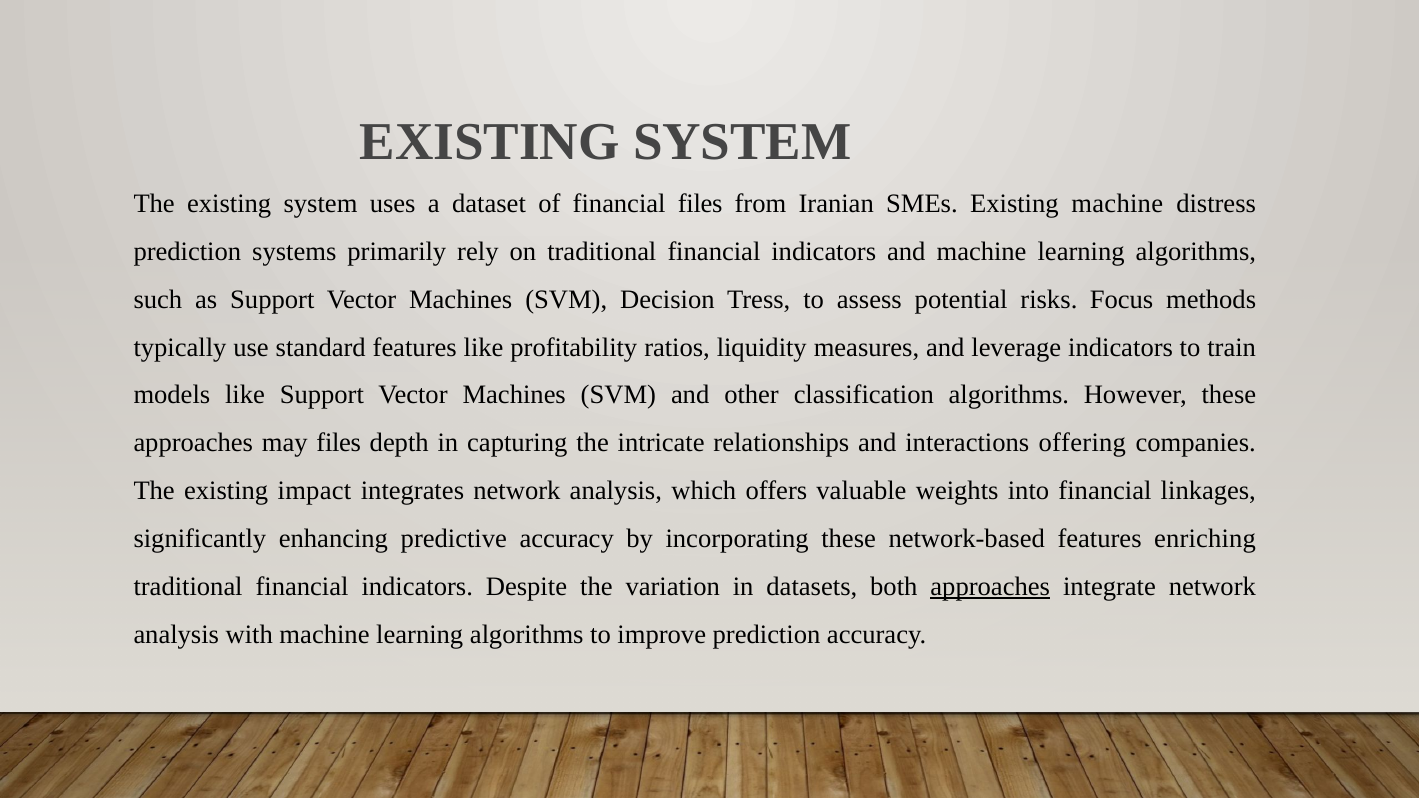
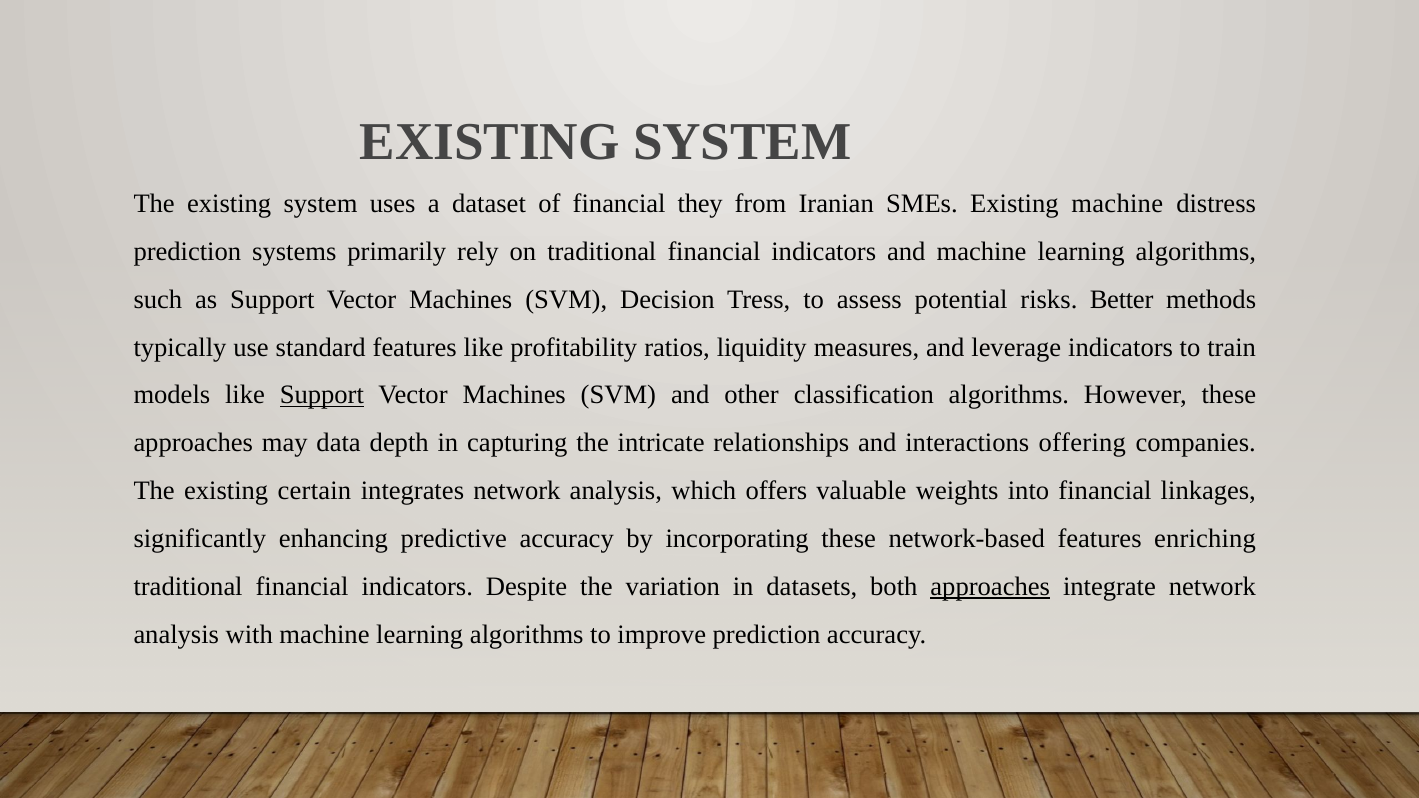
financial files: files -> they (700, 204)
Focus: Focus -> Better (1122, 299)
Support underline: none -> present (322, 395)
may files: files -> data (339, 443)
impact: impact -> certain (314, 491)
